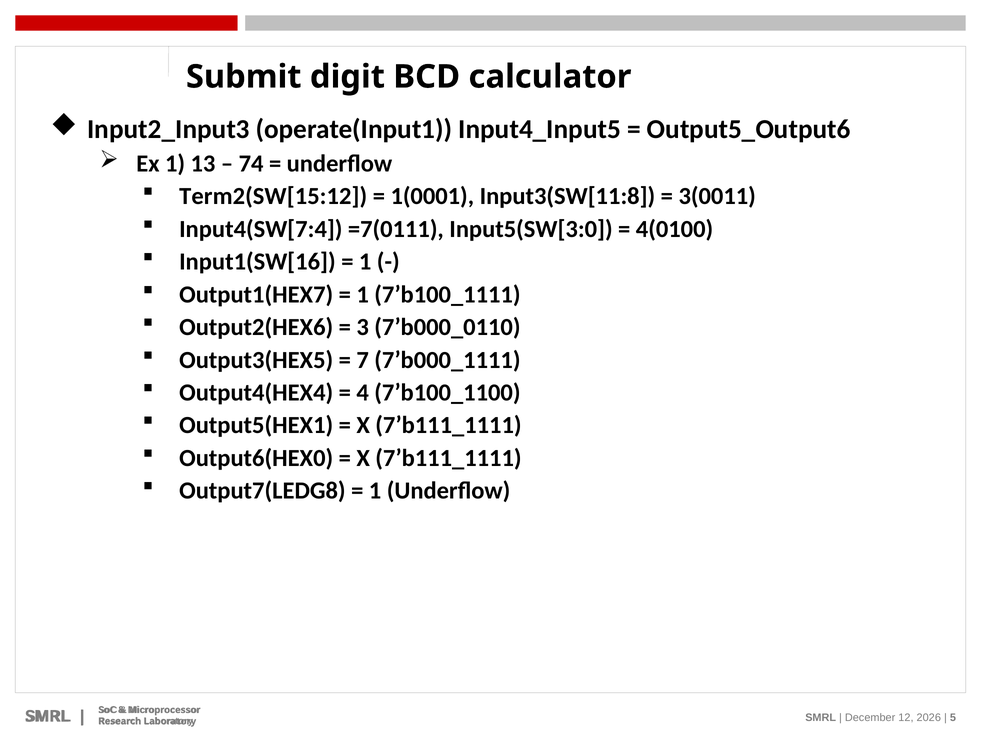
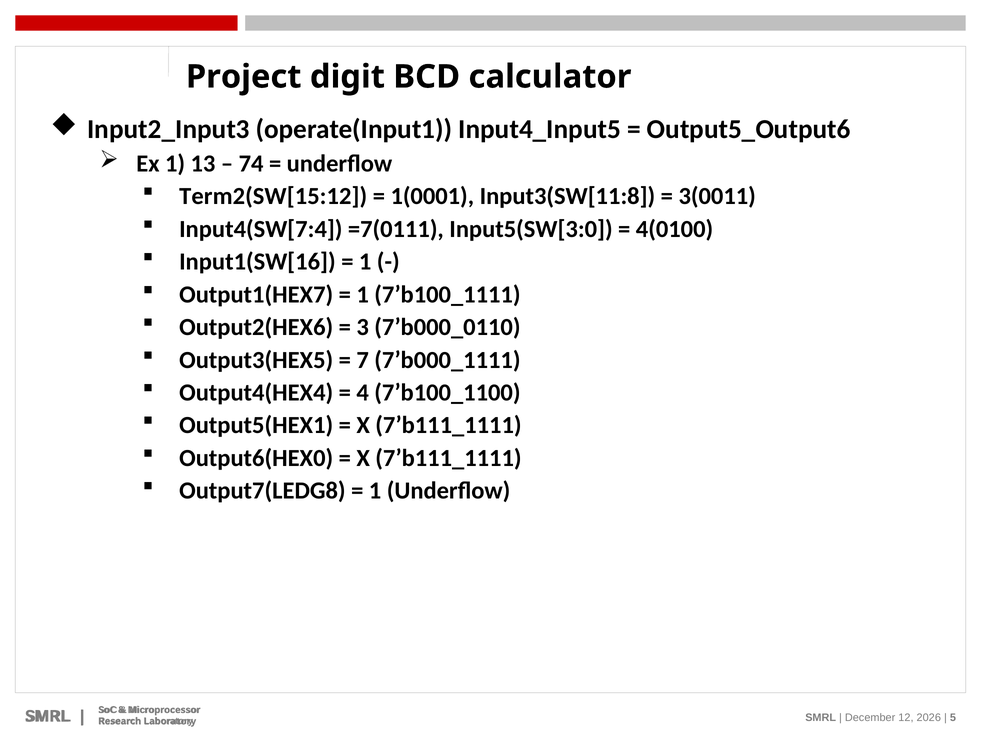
Submit: Submit -> Project (244, 77)
